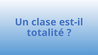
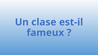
totalité: totalité -> fameux (45, 33)
